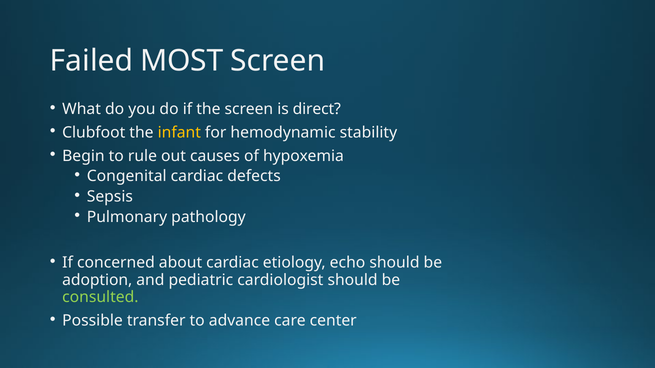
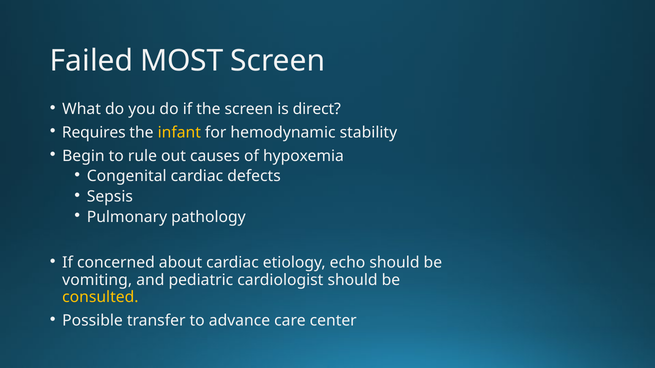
Clubfoot: Clubfoot -> Requires (94, 133)
adoption: adoption -> vomiting (97, 280)
consulted colour: light green -> yellow (100, 298)
